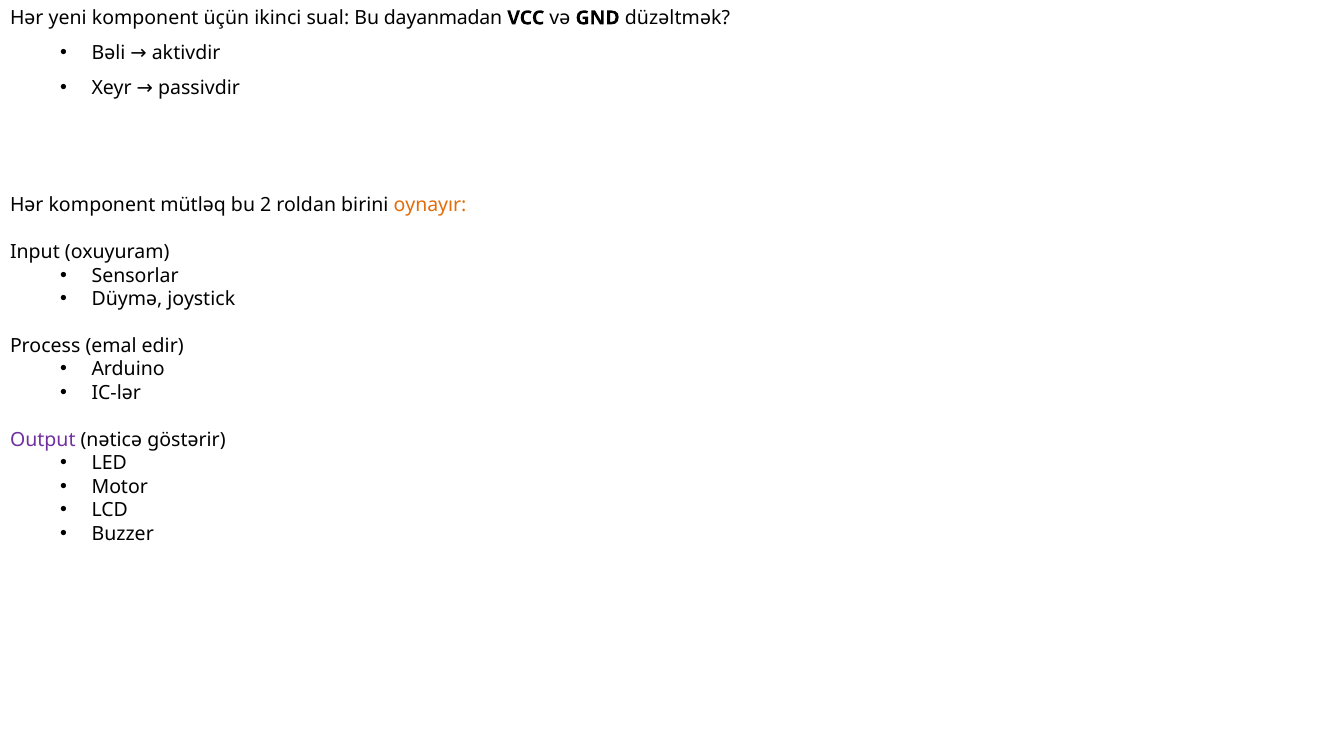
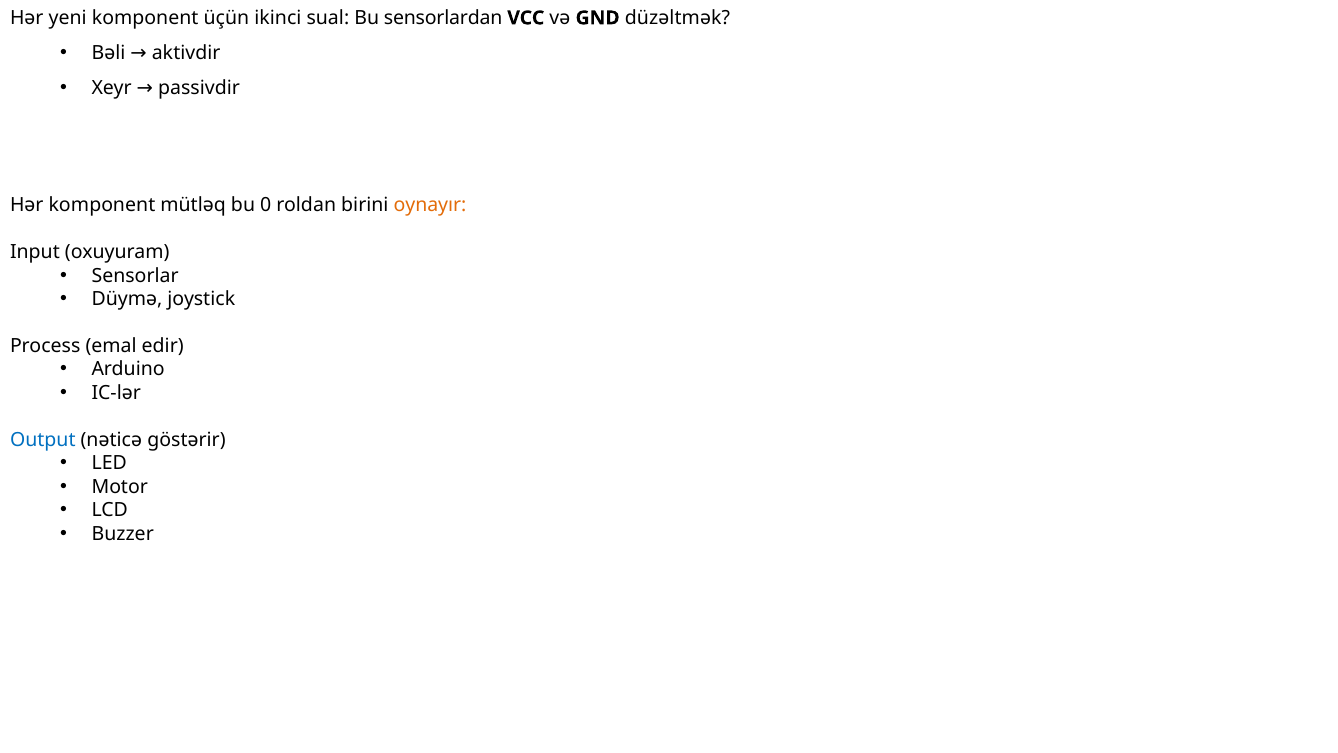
dayanmadan: dayanmadan -> sensorlardan (443, 18)
2: 2 -> 0 (266, 205)
Output colour: purple -> blue (43, 440)
